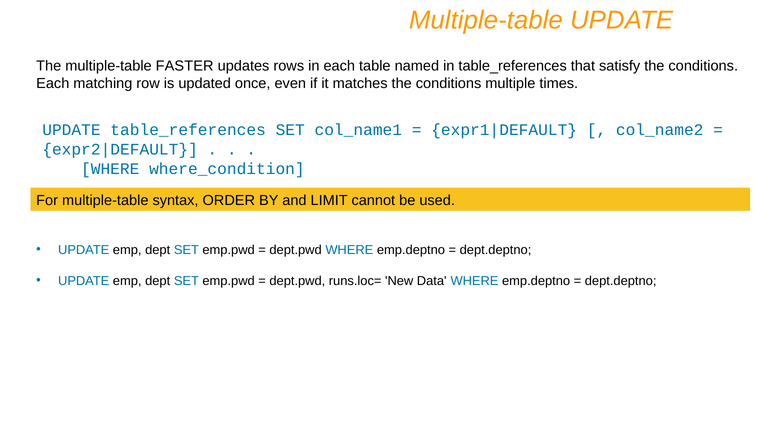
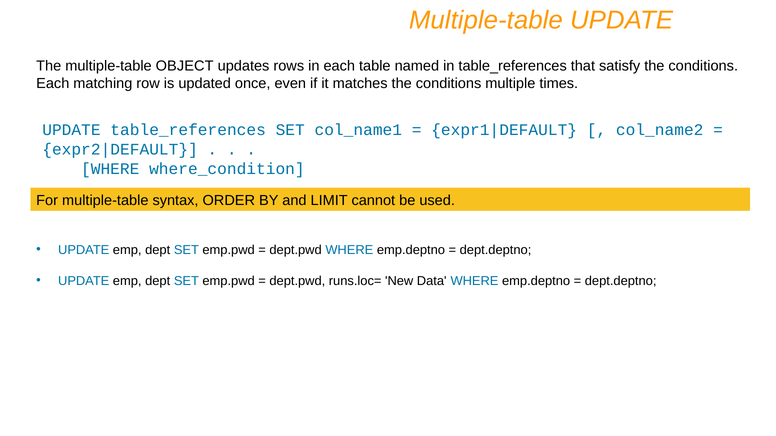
FASTER: FASTER -> OBJECT (185, 66)
